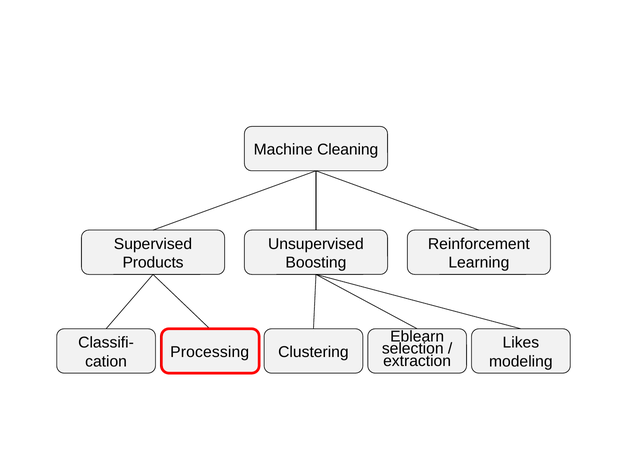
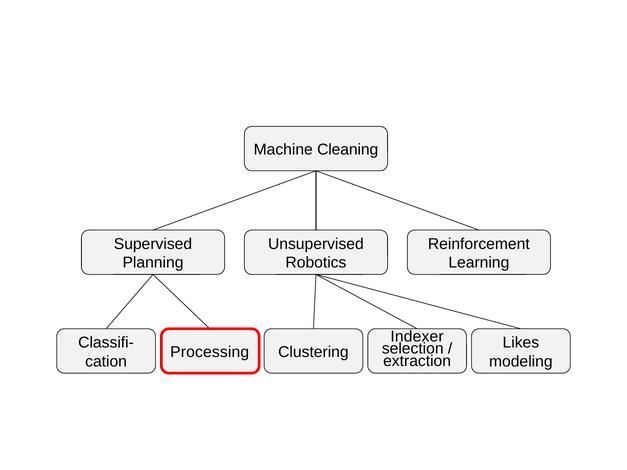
Products: Products -> Planning (153, 263)
Boosting: Boosting -> Robotics (316, 263)
Eblearn: Eblearn -> Indexer (417, 337)
